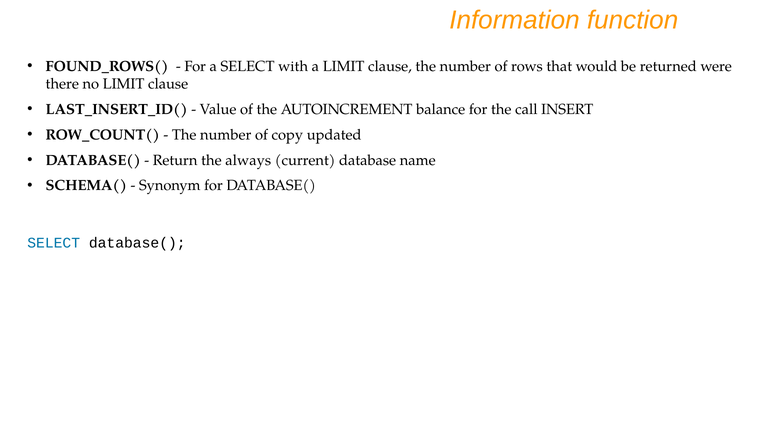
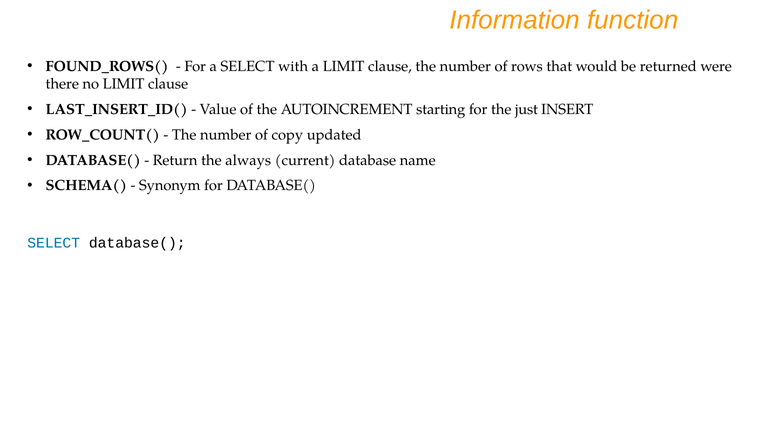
balance: balance -> starting (441, 109)
call: call -> just (526, 109)
